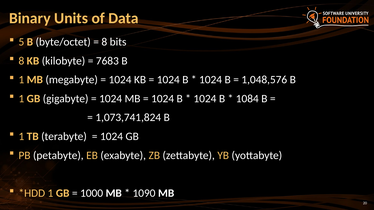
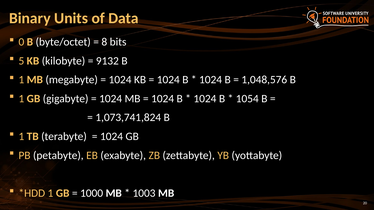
5: 5 -> 0 (21, 42)
8: 8 -> 5 (21, 61)
7683: 7683 -> 9132 (107, 61)
1084: 1084 -> 1054 (247, 99)
1090: 1090 -> 1003 (144, 193)
